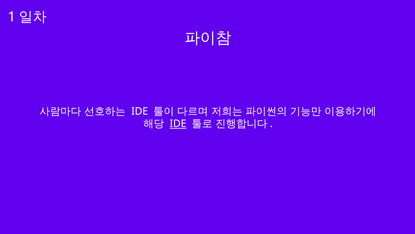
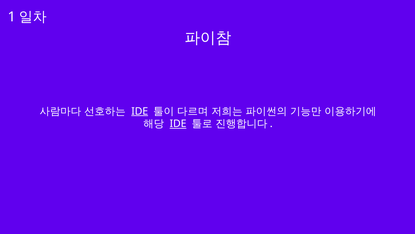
IDE underline: none -> present (140, 111)
